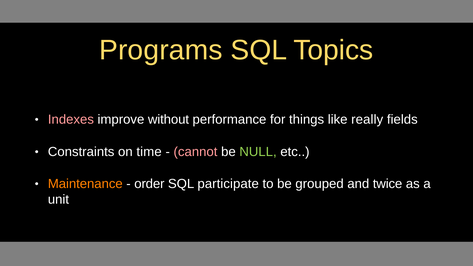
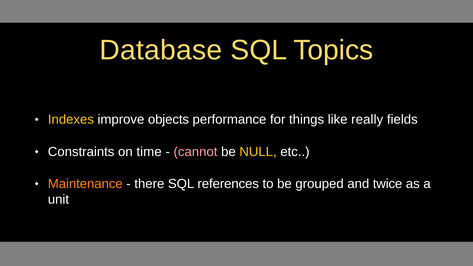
Programs: Programs -> Database (161, 50)
Indexes colour: pink -> yellow (71, 120)
without: without -> objects (169, 120)
NULL colour: light green -> yellow (258, 152)
order: order -> there (149, 184)
participate: participate -> references (228, 184)
